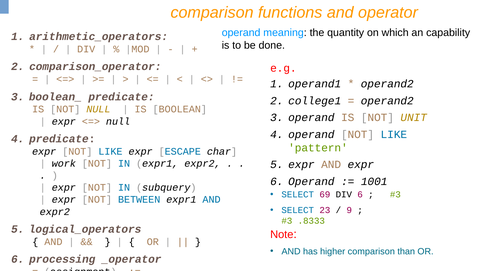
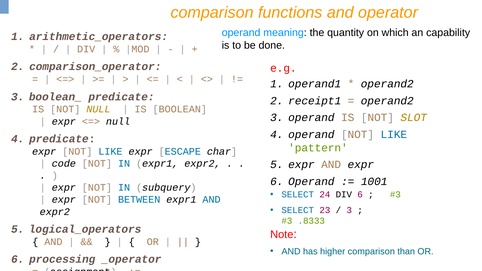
college1: college1 -> receipt1 (315, 101)
UNIT: UNIT -> SLOT (414, 118)
work: work -> code (64, 164)
69: 69 -> 24 (325, 195)
9: 9 -> 3 (349, 210)
